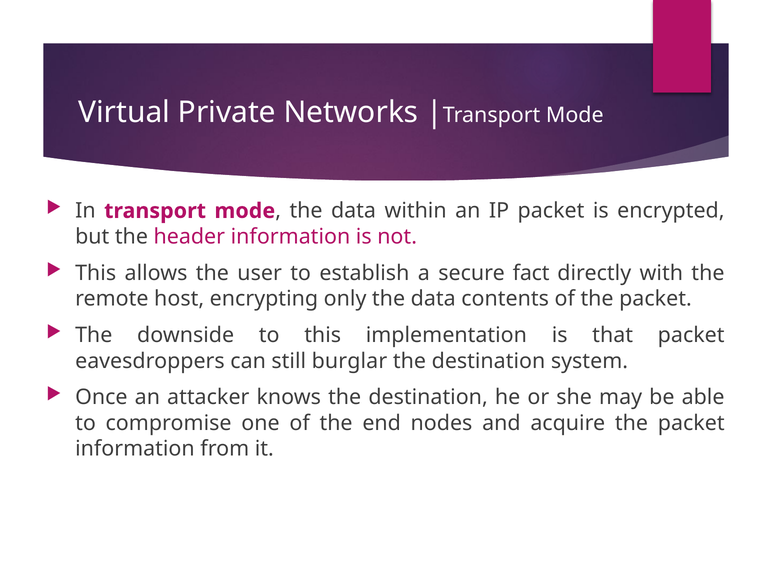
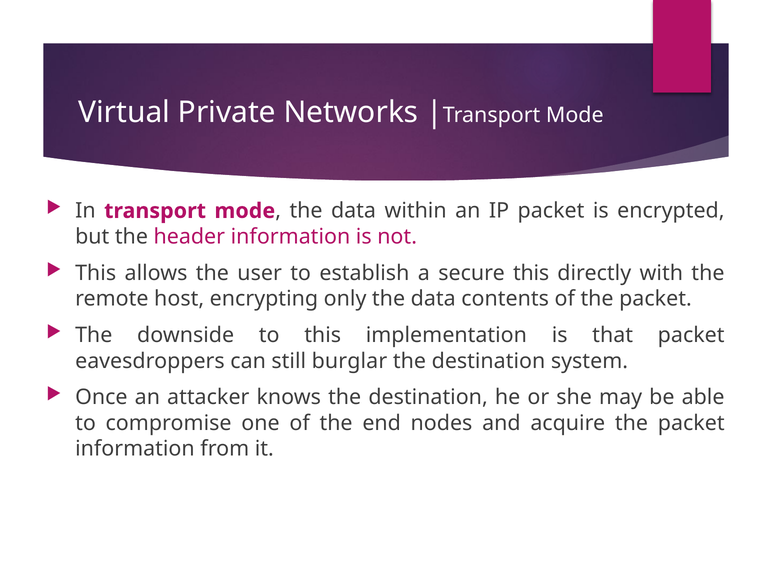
secure fact: fact -> this (531, 273)
